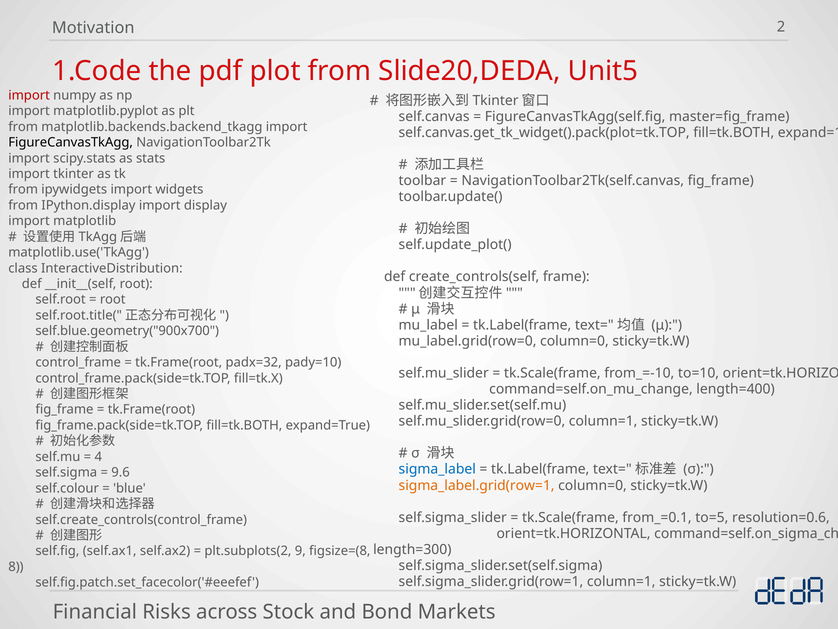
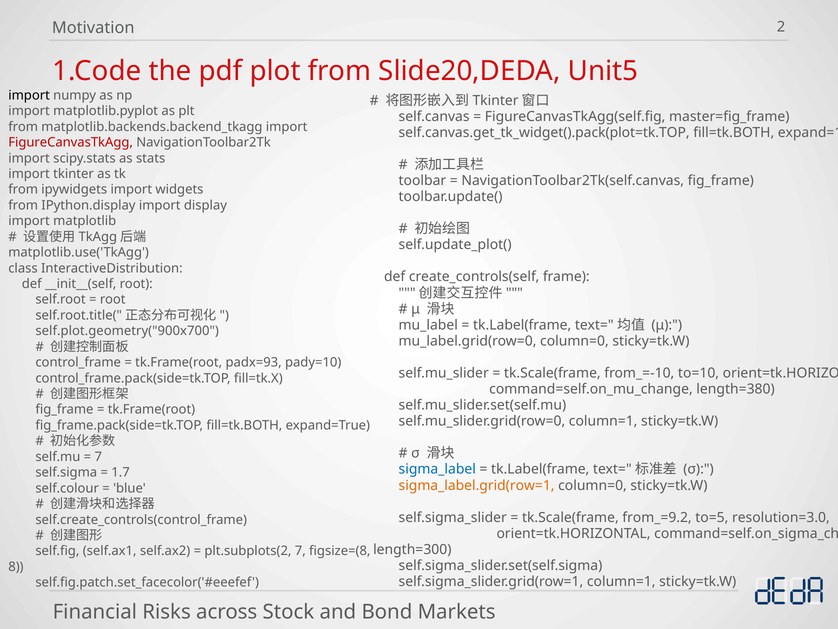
import colour: red -> black (29, 95)
FigureCanvasTkAgg colour: black -> red (71, 142)
self.blue.geometry("900x700: self.blue.geometry("900x700 -> self.plot.geometry("900x700 (127, 331)
padx=32: padx=32 -> padx=93 (254, 362)
length=400: length=400 -> length=380 (736, 389)
4: 4 -> 7 (98, 456)
9.6: 9.6 -> 1.7 (121, 472)
from_=0.1: from_=0.1 -> from_=9.2 (657, 517)
resolution=0.6: resolution=0.6 -> resolution=3.0 (781, 517)
plt.subplots(2 9: 9 -> 7 (300, 551)
